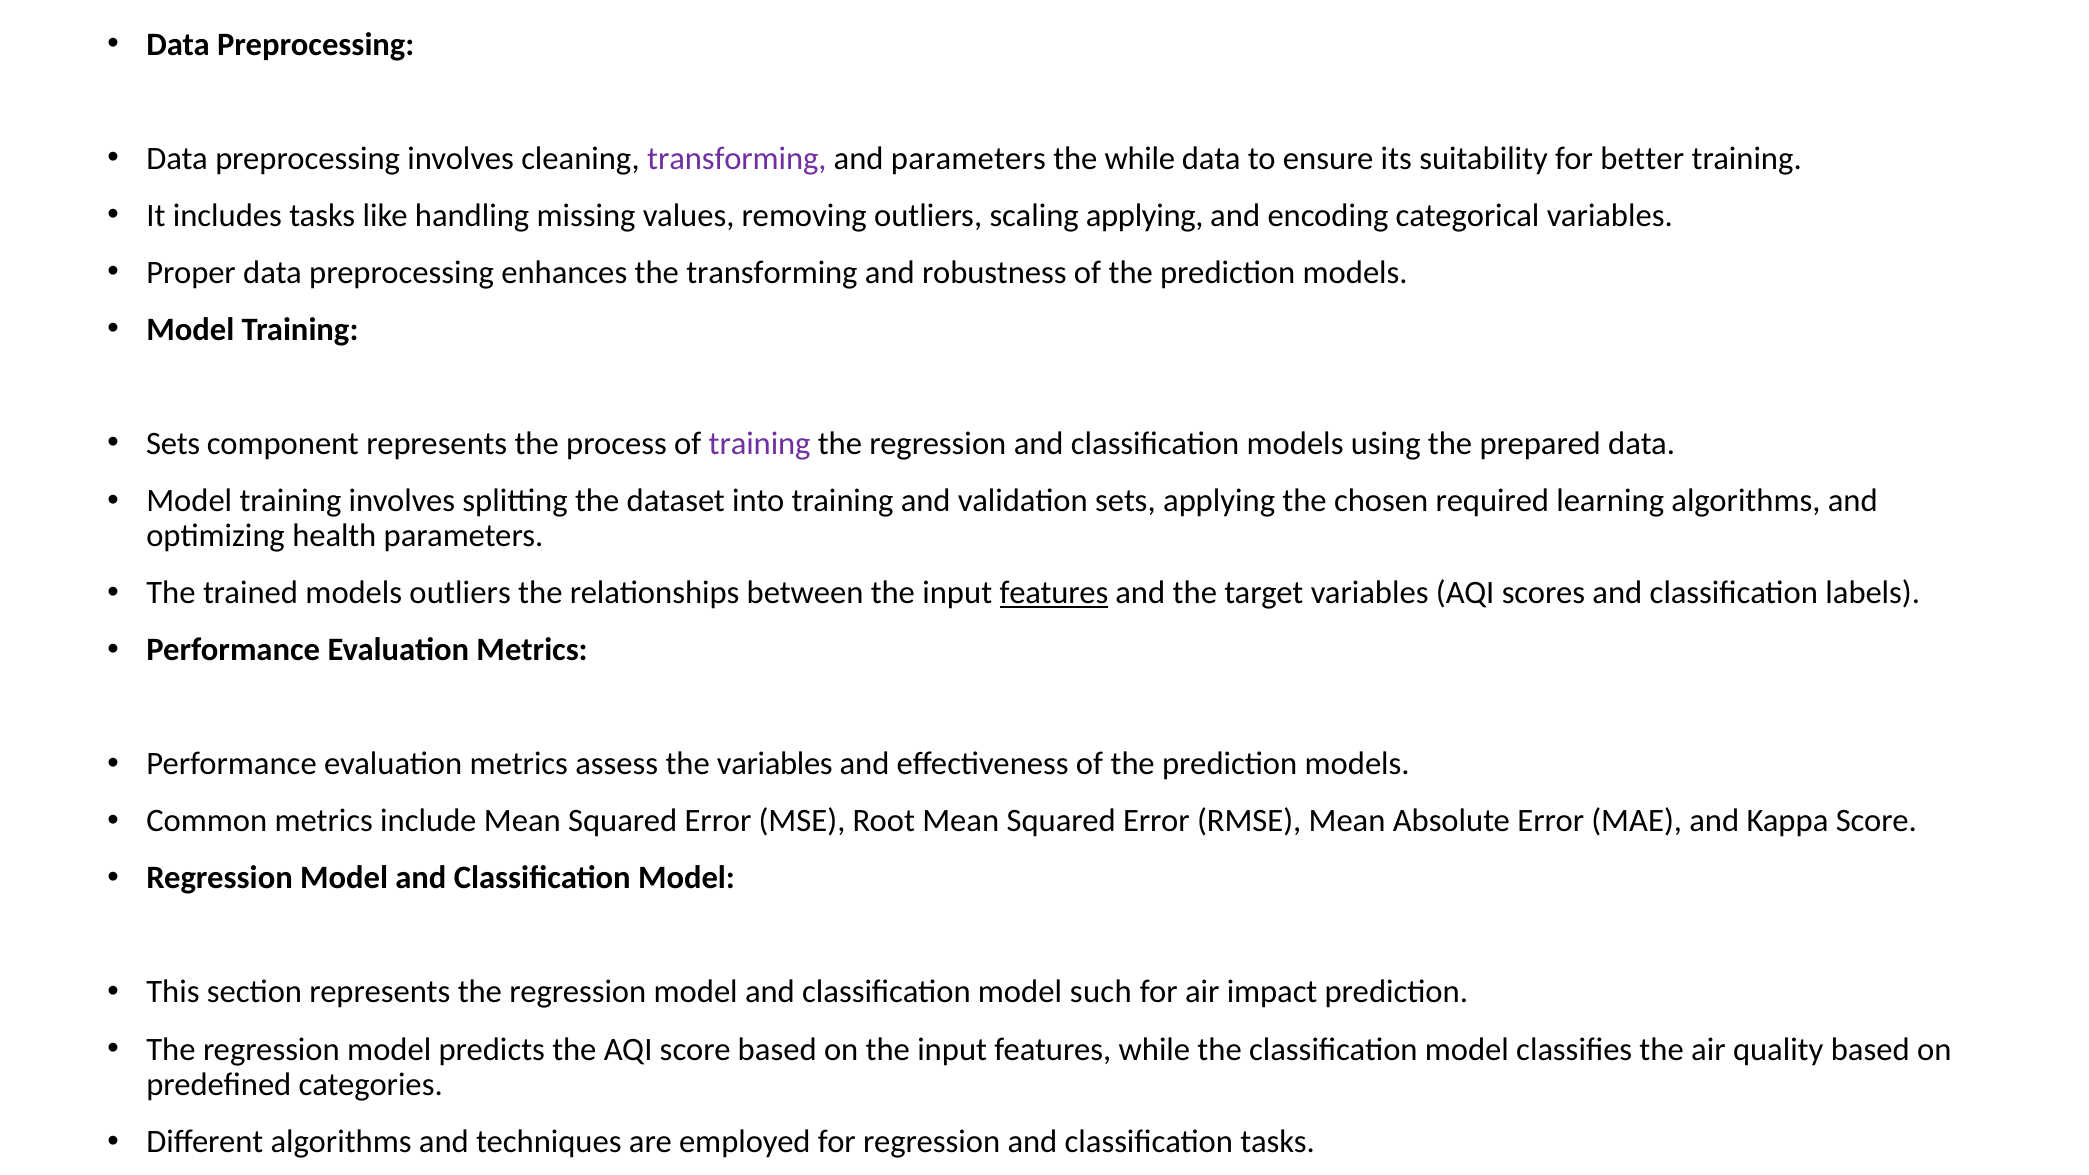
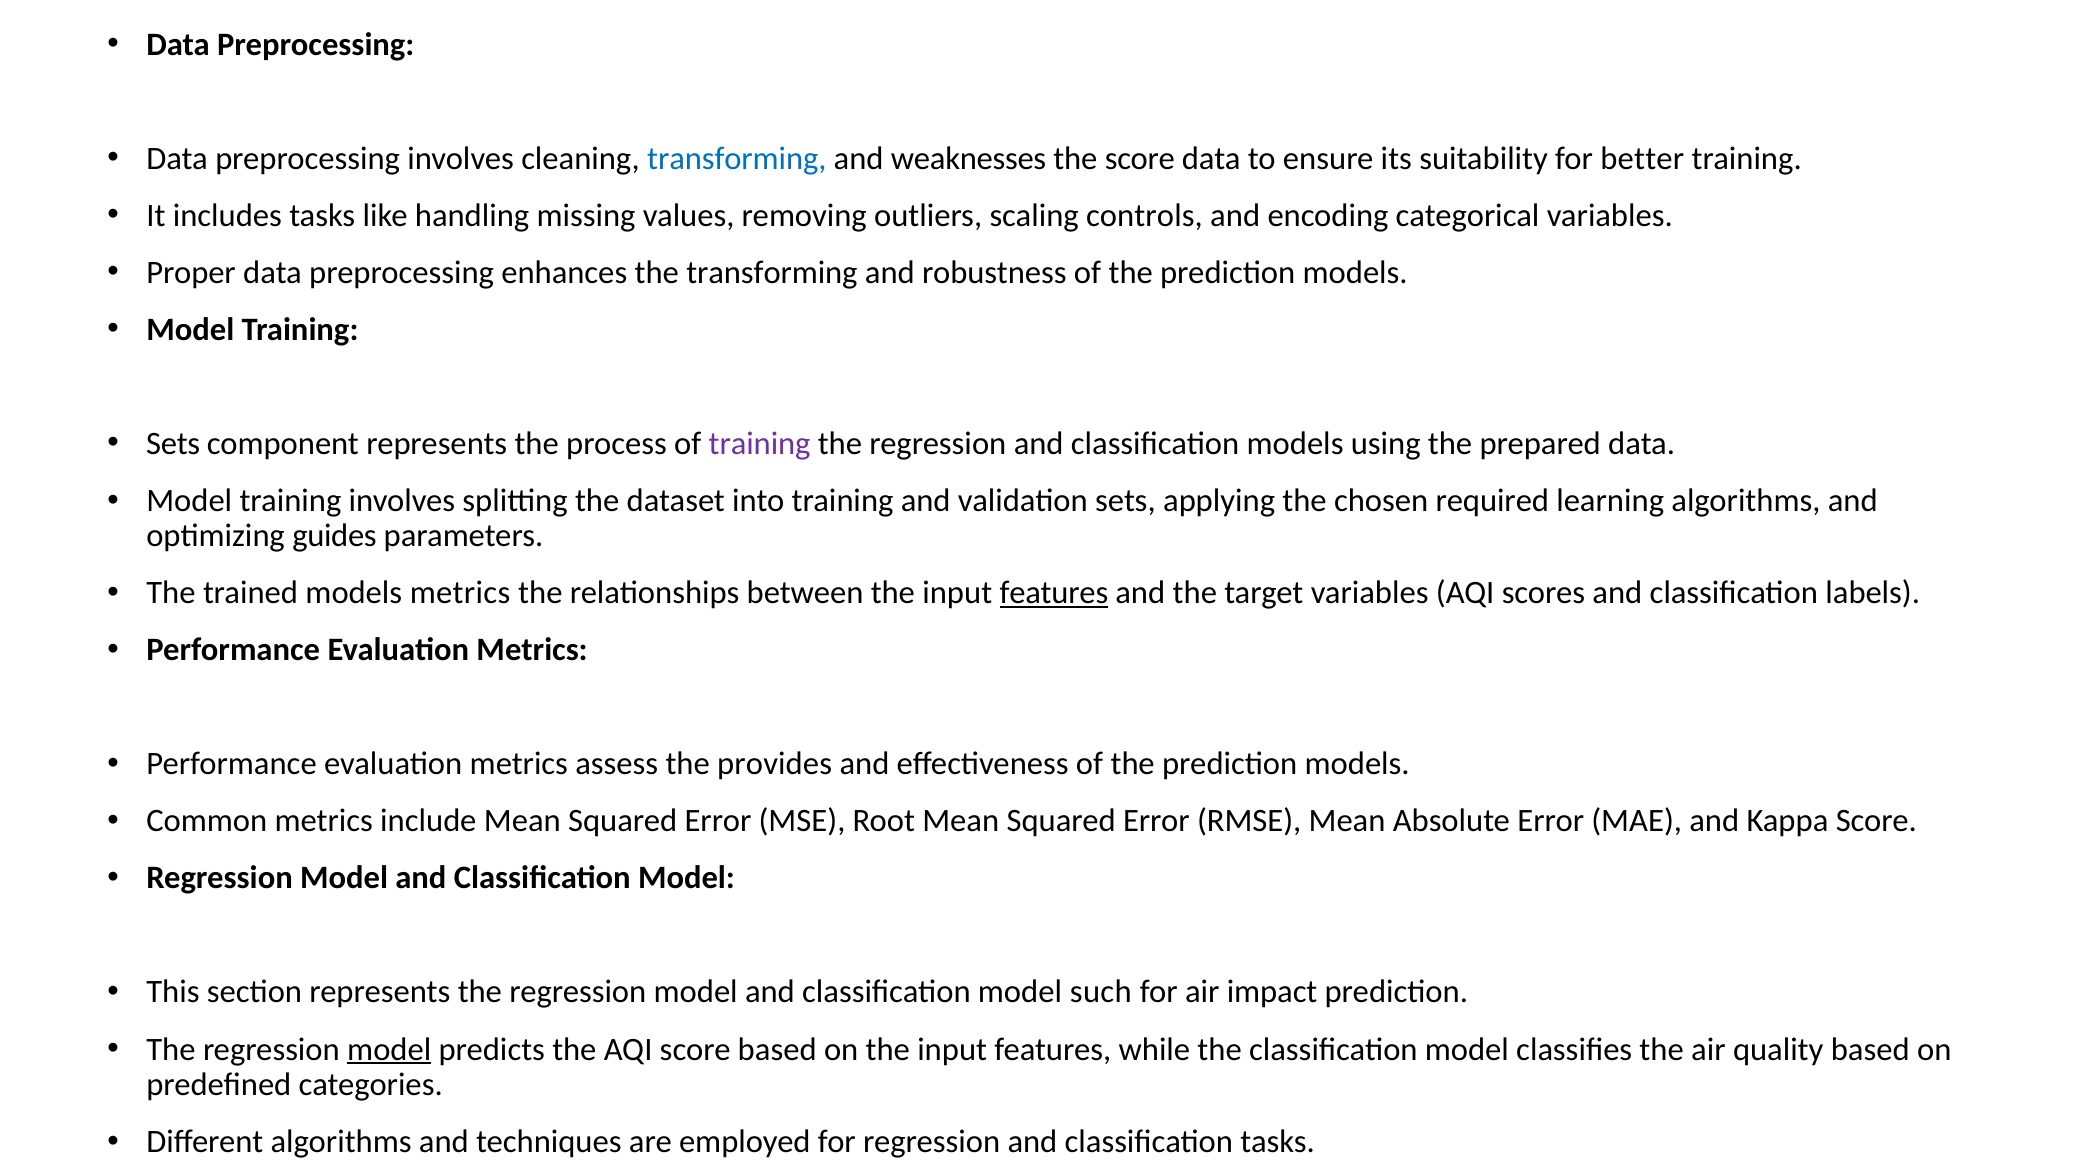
transforming colour: purple -> blue (737, 158)
and parameters: parameters -> weaknesses (969, 158)
the while: while -> score (1140, 158)
scaling applying: applying -> controls (1144, 215)
health: health -> guides (334, 536)
models outliers: outliers -> metrics (460, 593)
the variables: variables -> provides (775, 764)
model underline: none -> present (389, 1049)
